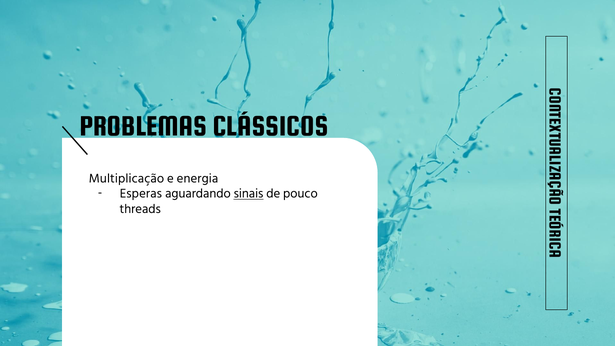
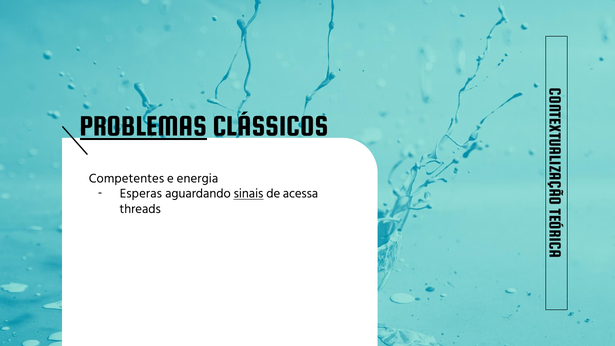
PROBLEMAS underline: none -> present (143, 126)
Multiplicação: Multiplicação -> Competentes (126, 178)
pouco: pouco -> acessa (300, 194)
